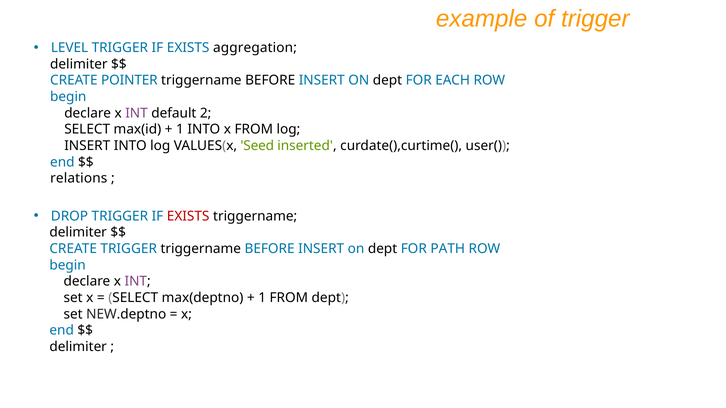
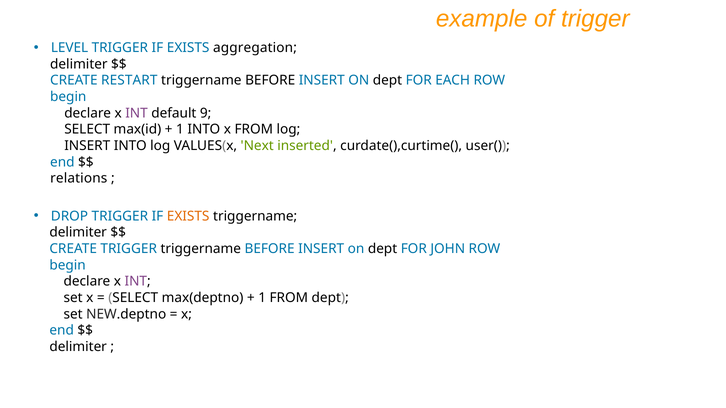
POINTER: POINTER -> RESTART (129, 81)
2: 2 -> 9 (206, 113)
Seed: Seed -> Next (257, 146)
EXISTS colour: red -> orange (188, 216)
PATH: PATH -> JOHN (448, 249)
